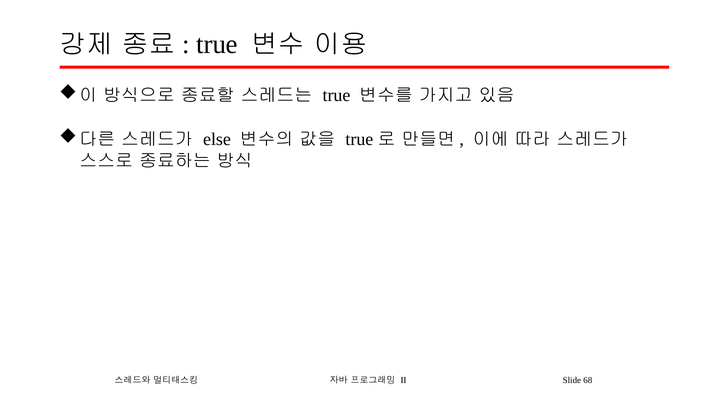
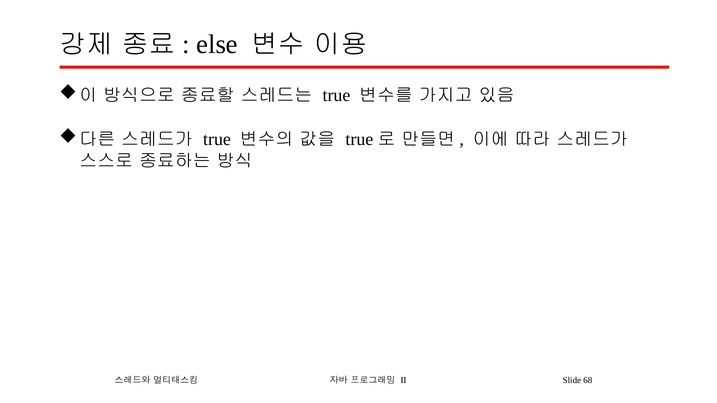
true: true -> else (217, 44)
else: else -> true (217, 139)
